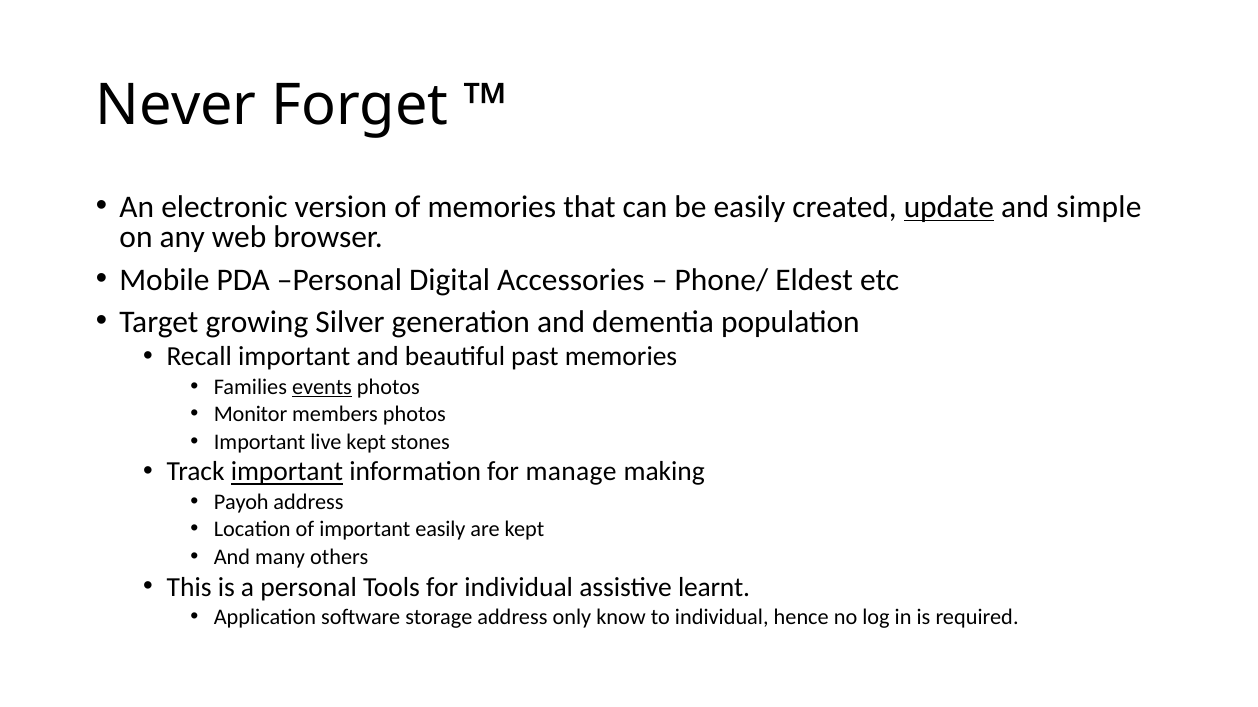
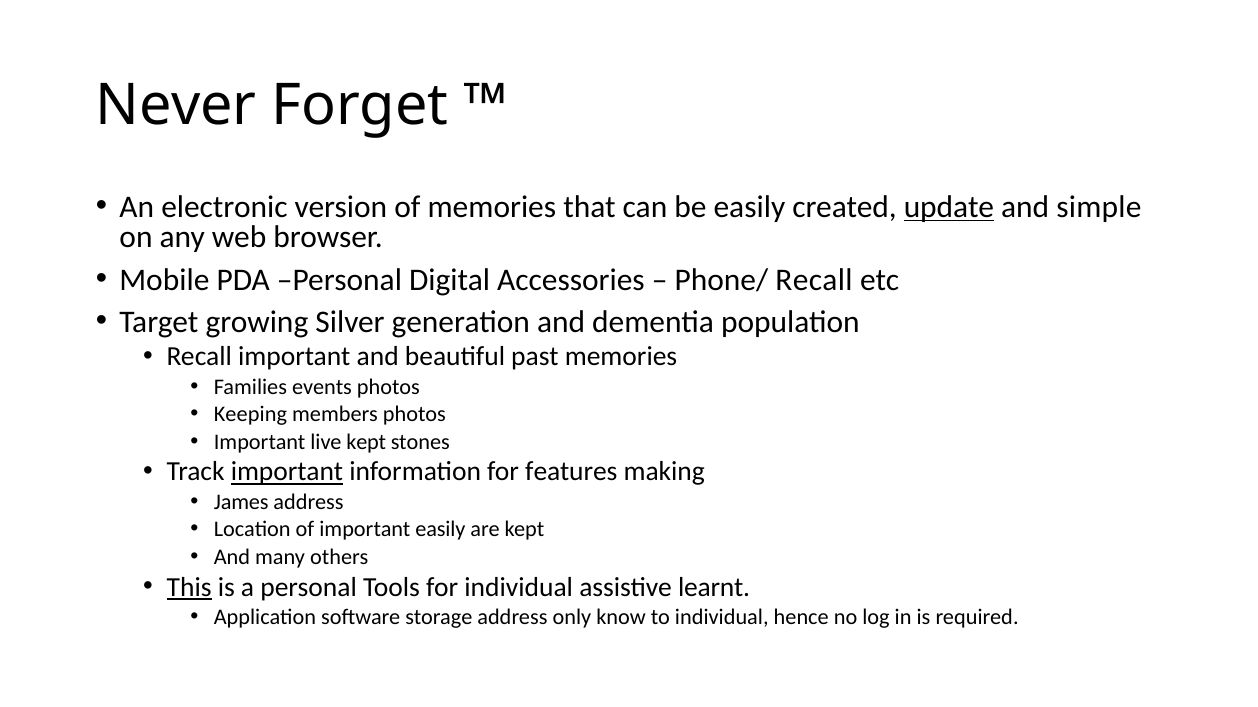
Phone/ Eldest: Eldest -> Recall (814, 280)
events underline: present -> none (322, 387)
Monitor: Monitor -> Keeping (250, 415)
manage: manage -> features (571, 472)
Payoh: Payoh -> James (241, 503)
This underline: none -> present (189, 587)
